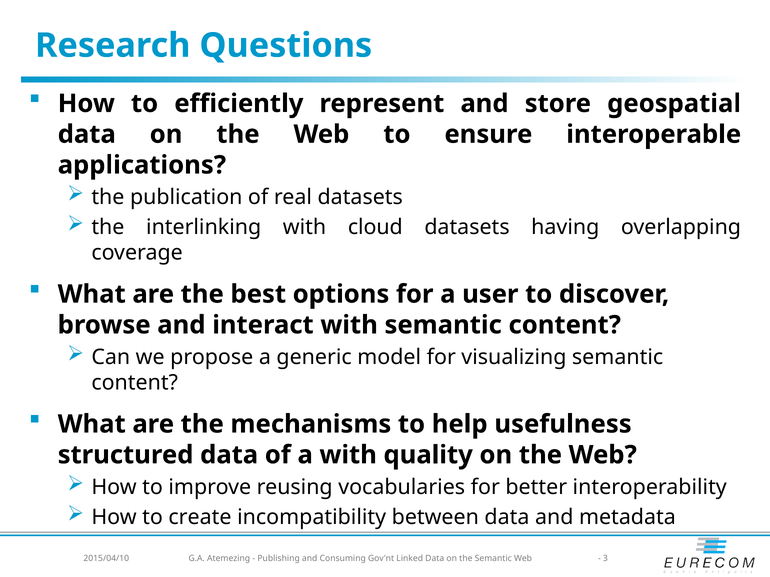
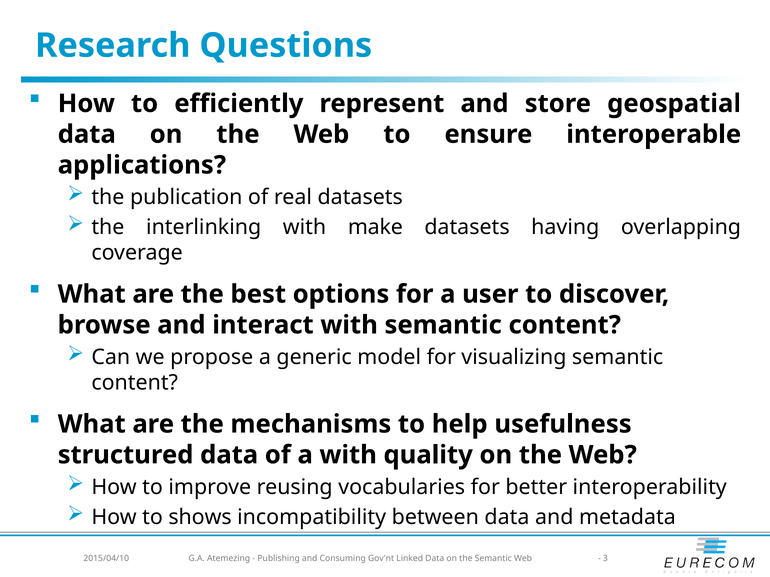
cloud: cloud -> make (375, 227)
create: create -> shows (200, 517)
